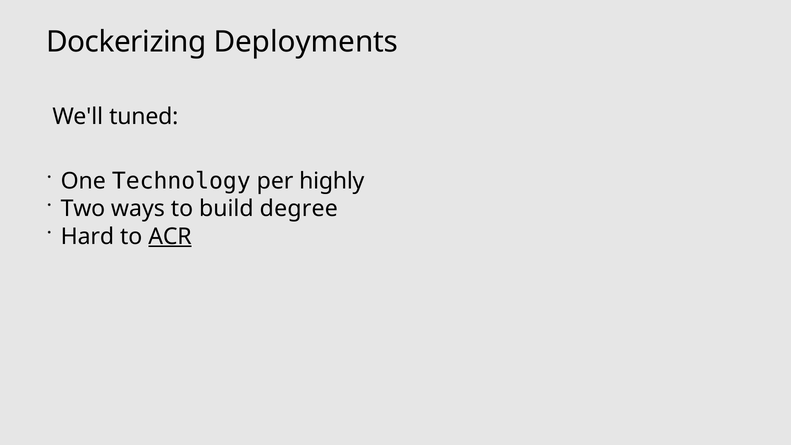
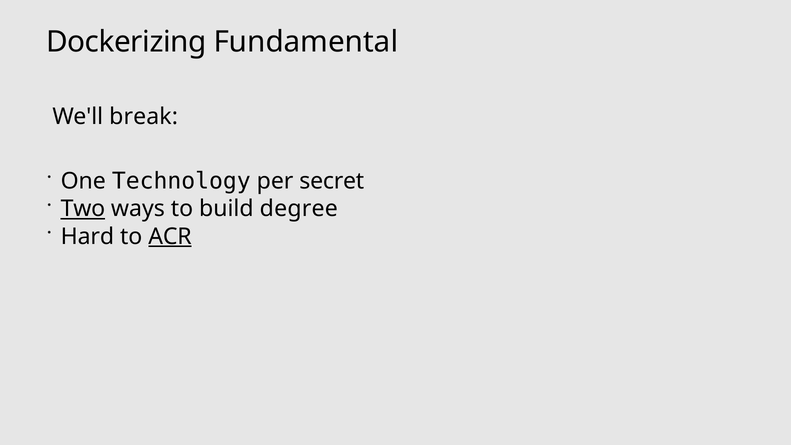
Deployments: Deployments -> Fundamental (306, 42)
tuned: tuned -> break (144, 117)
highly: highly -> secret (332, 181)
Two underline: none -> present (83, 209)
